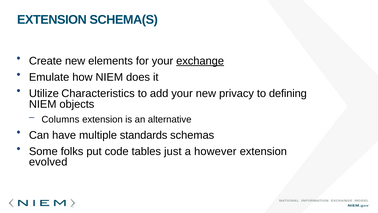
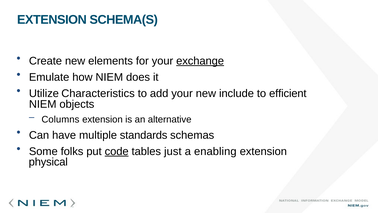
privacy: privacy -> include (236, 93)
defining: defining -> efficient (288, 93)
code underline: none -> present (117, 151)
however: however -> enabling (215, 151)
evolved: evolved -> physical (48, 162)
